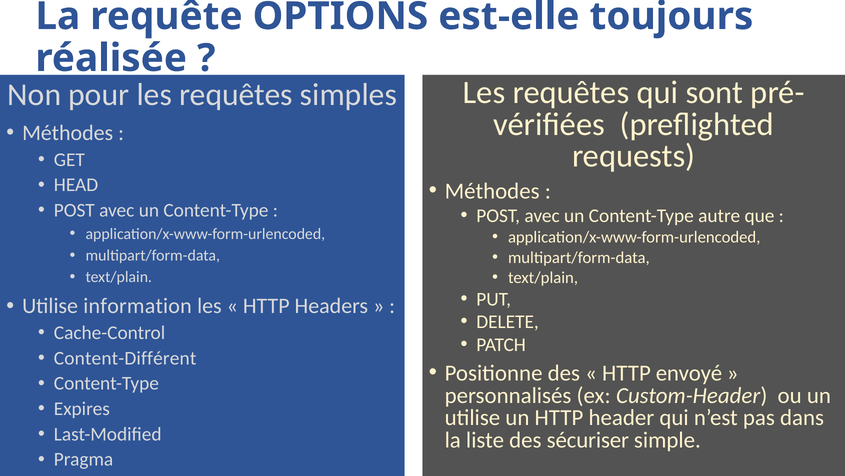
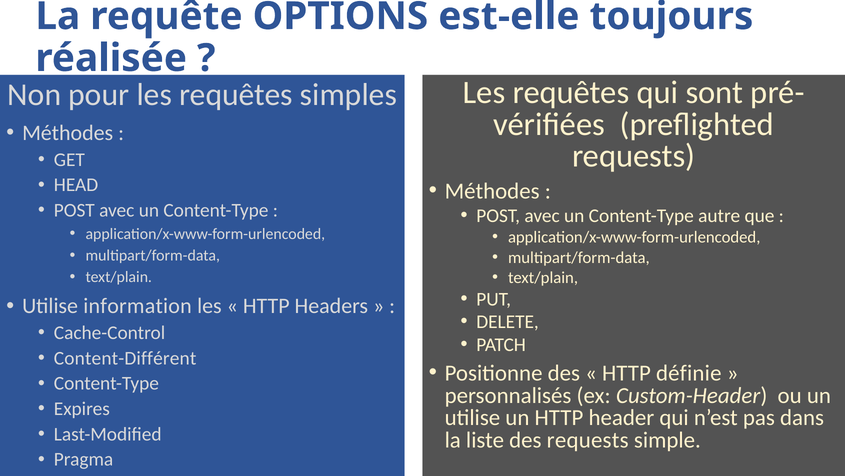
envoyé: envoyé -> définie (689, 373)
des sécuriser: sécuriser -> requests (588, 439)
